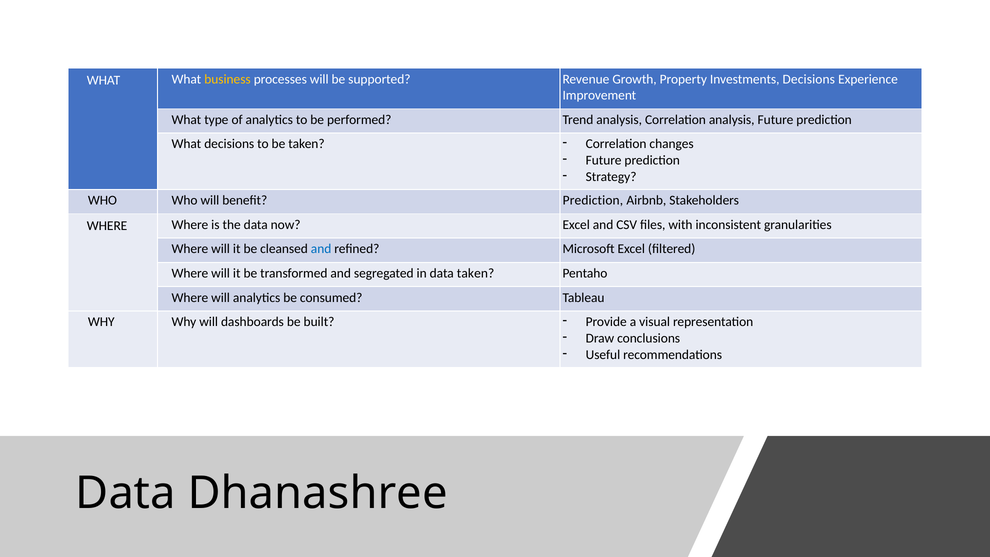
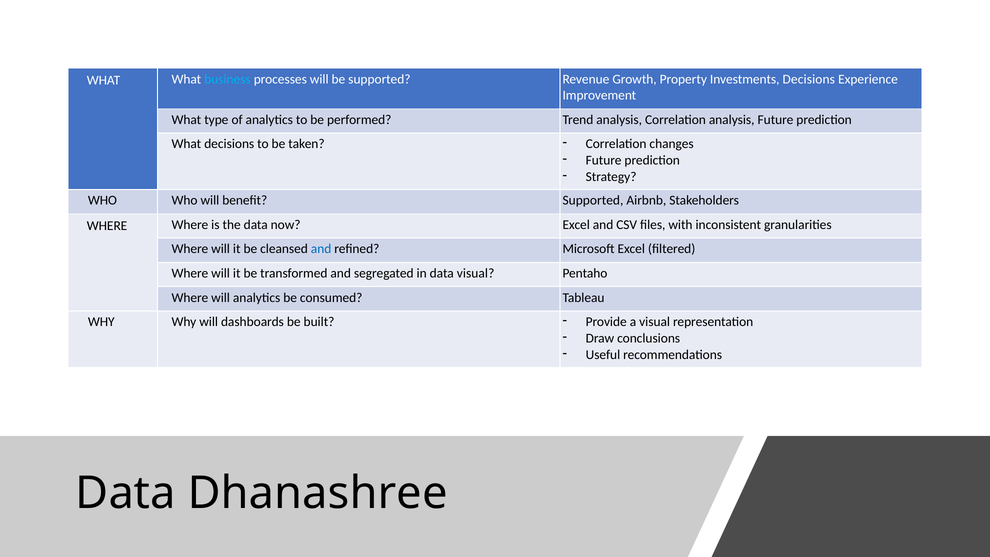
business colour: yellow -> light blue (228, 79)
benefit Prediction: Prediction -> Supported (593, 200)
data taken: taken -> visual (476, 273)
